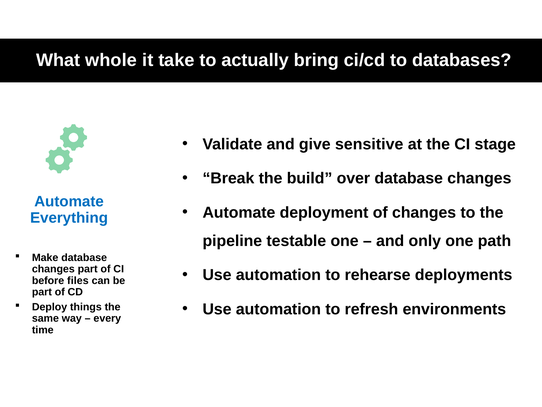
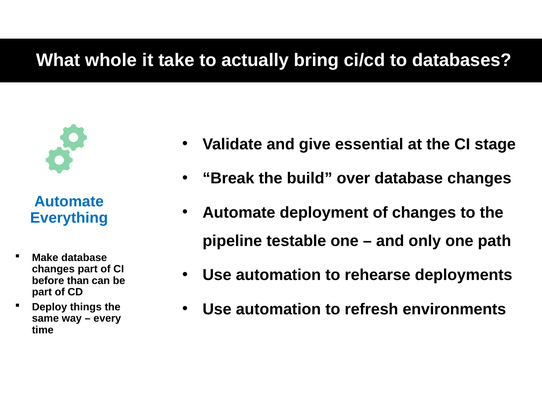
sensitive: sensitive -> essential (369, 144)
files: files -> than (78, 280)
